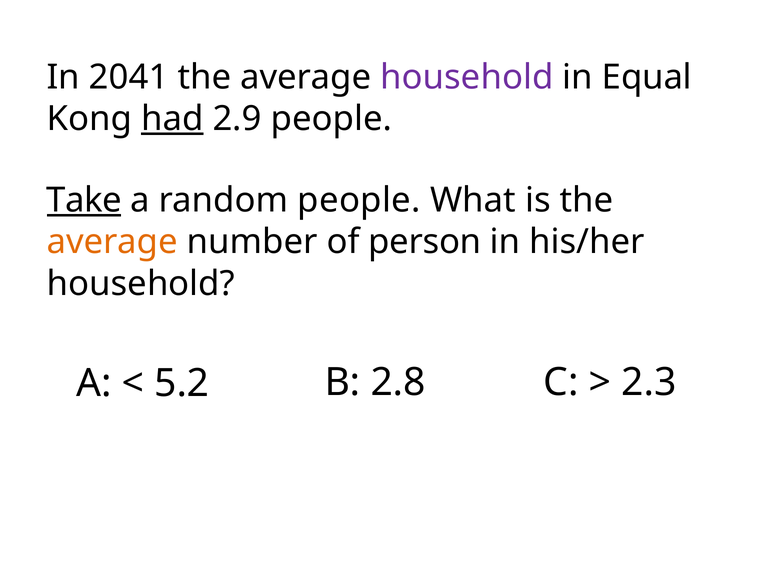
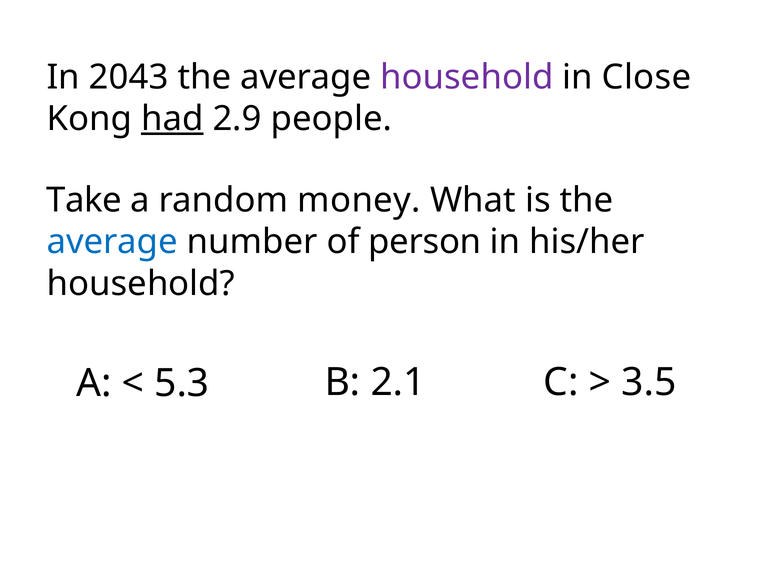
2041: 2041 -> 2043 (129, 77)
Equal: Equal -> Close (647, 77)
Take underline: present -> none (84, 200)
random people: people -> money (359, 200)
average colour: orange -> blue (112, 242)
2.8: 2.8 -> 2.1 (398, 383)
5.2: 5.2 -> 5.3 (182, 384)
2.3: 2.3 -> 3.5 (649, 383)
